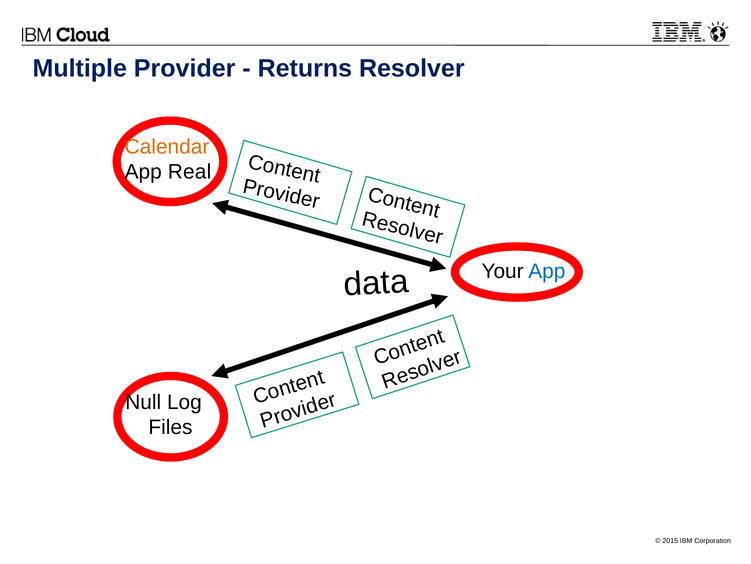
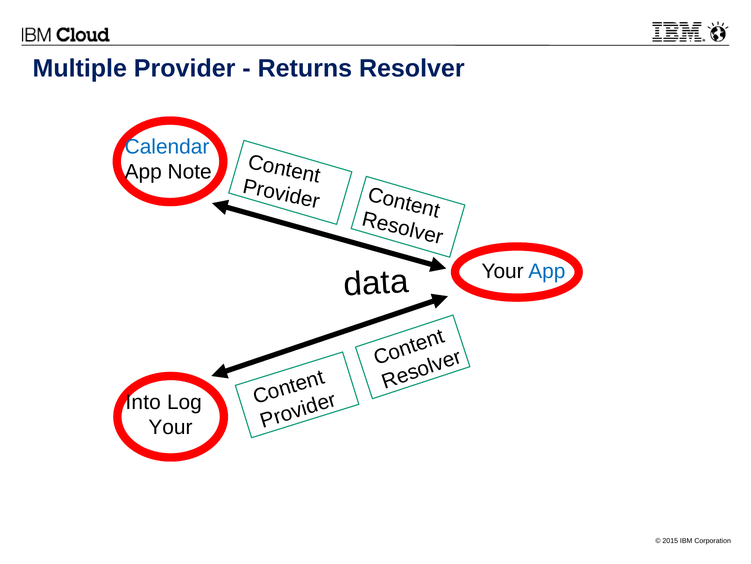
Calendar colour: orange -> blue (167, 147)
Real: Real -> Note (190, 172)
Null: Null -> Into (143, 402)
Files: Files -> Your (170, 427)
